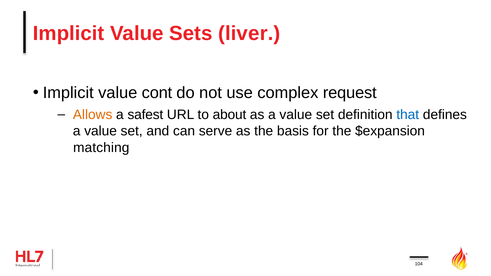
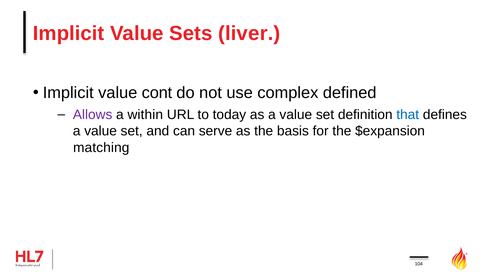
request: request -> defined (350, 93)
Allows colour: orange -> purple (93, 115)
safest: safest -> within (145, 115)
about: about -> today (229, 115)
